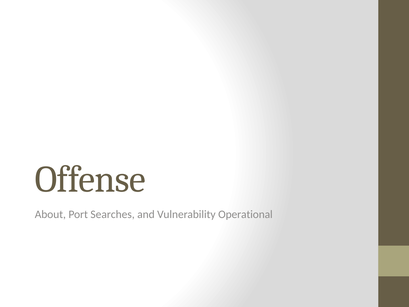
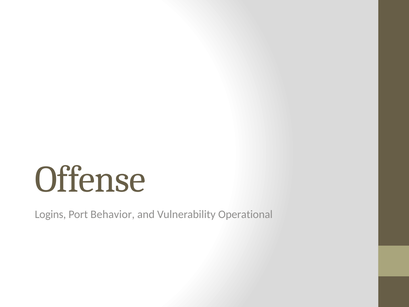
About: About -> Logins (50, 214)
Searches: Searches -> Behavior (113, 214)
